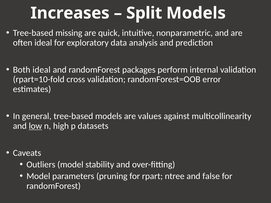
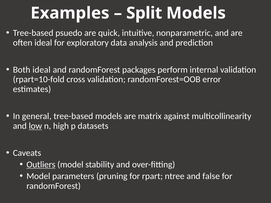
Increases: Increases -> Examples (70, 13)
missing: missing -> psuedo (69, 33)
values: values -> matrix (150, 116)
Outliers underline: none -> present (41, 165)
